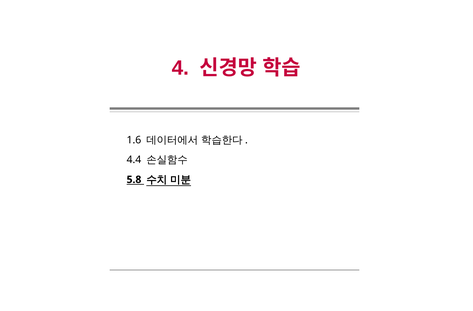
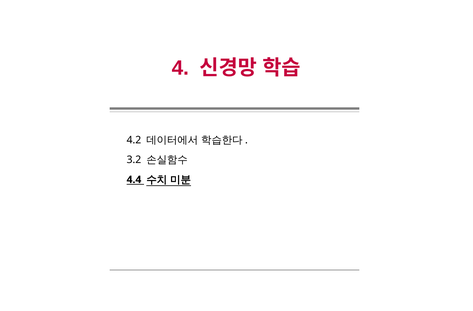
1.6: 1.6 -> 4.2 (134, 140)
4.4: 4.4 -> 3.2 (134, 160)
5.8: 5.8 -> 4.4 (134, 179)
